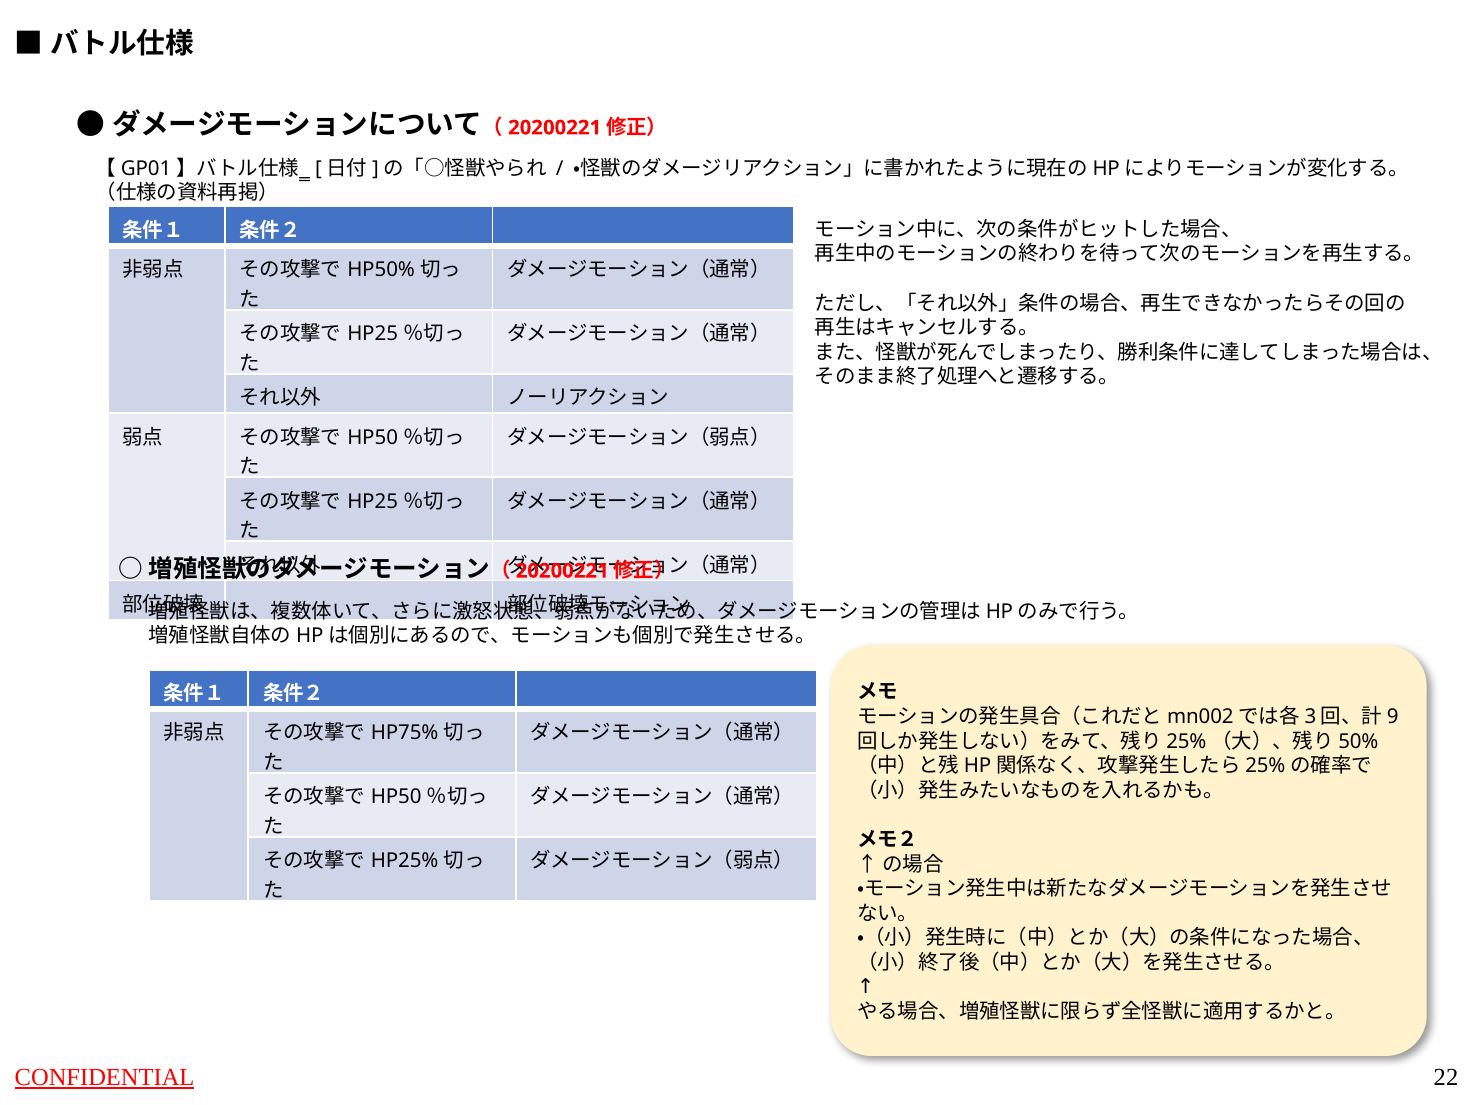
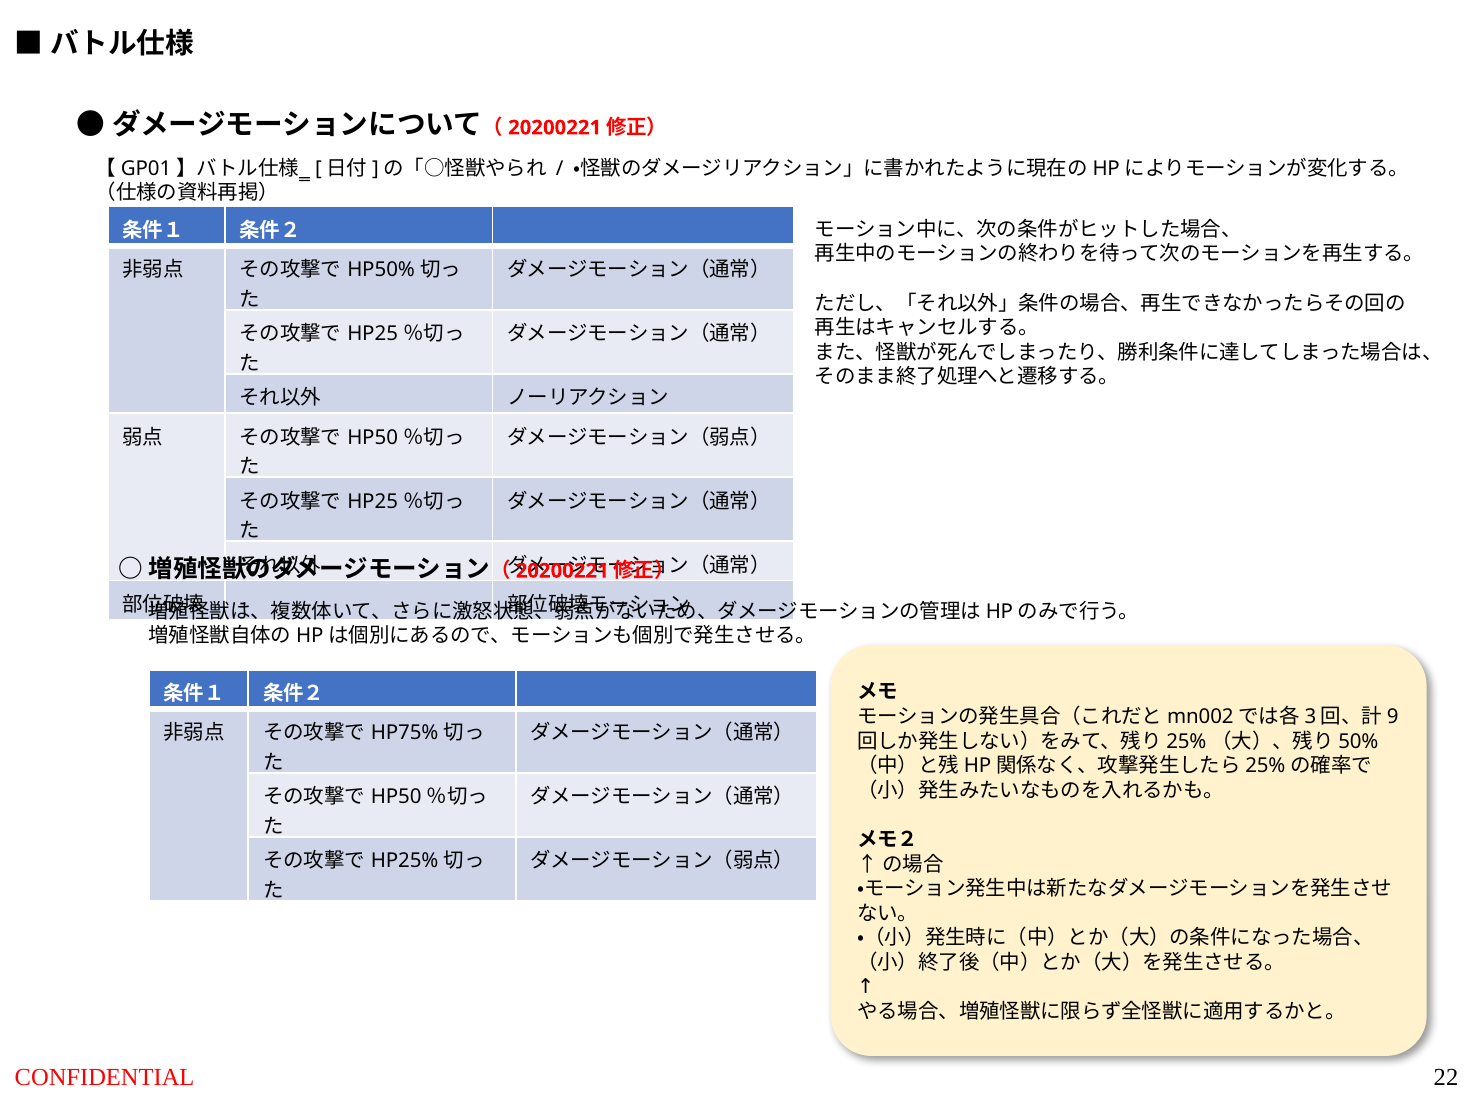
CONFIDENTIAL underline: present -> none (105, 1077)
